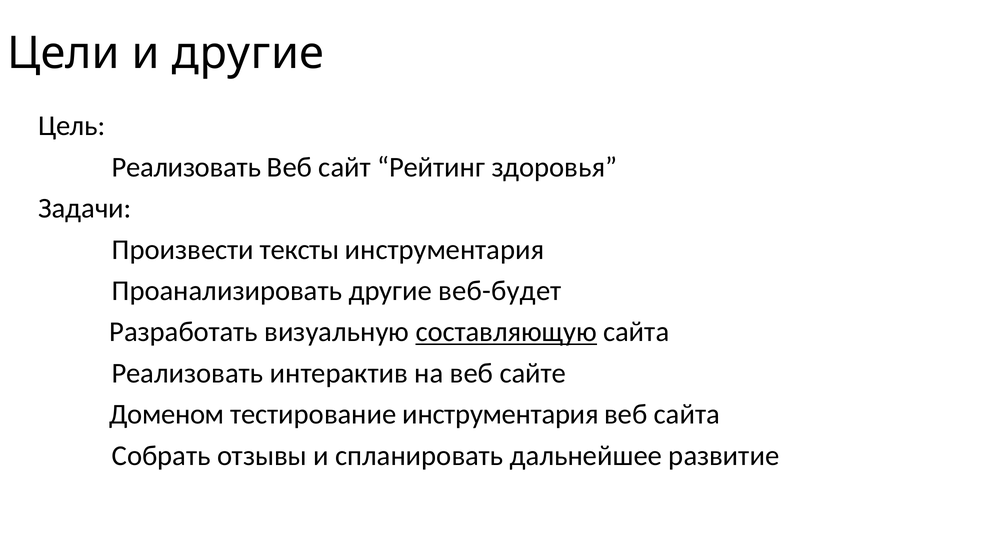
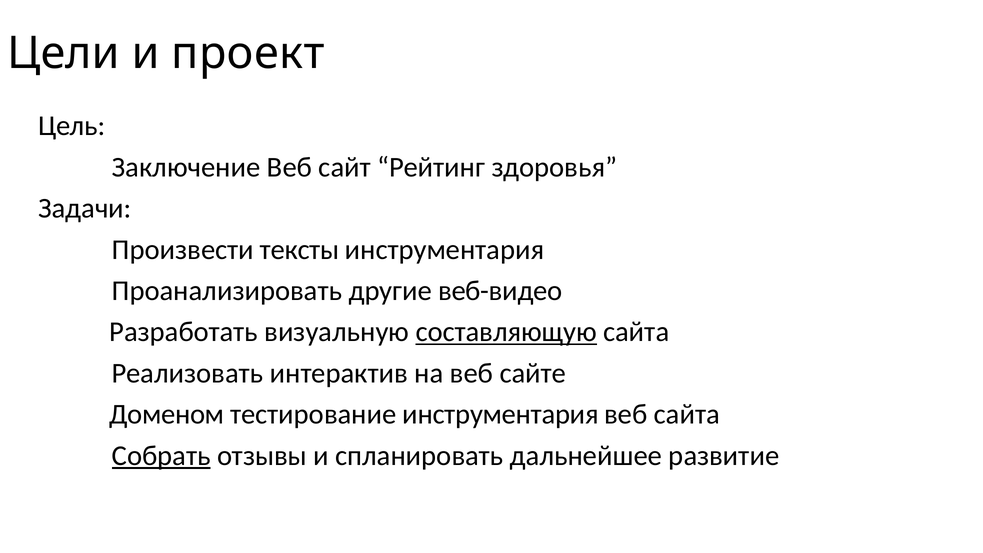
и другие: другие -> проект (248, 53)
Реализовать: Реализовать -> Заключение (186, 167)
веб-будет: веб-будет -> веб-видео (500, 291)
Собрать underline: none -> present (161, 456)
